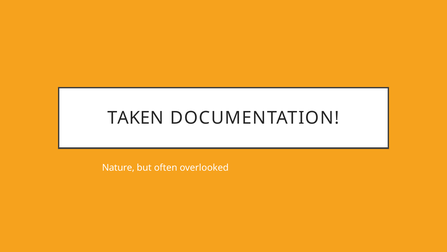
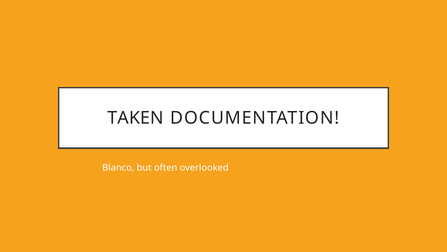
Nature: Nature -> Blanco (118, 167)
